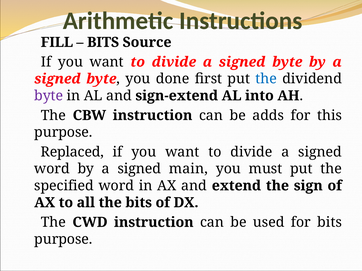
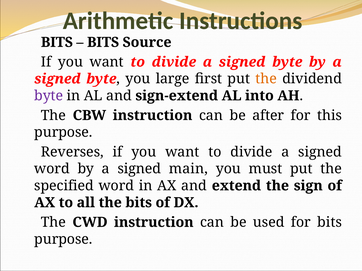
FILL: FILL -> BITS (57, 42)
done: done -> large (173, 79)
the colour: blue -> orange (266, 79)
adds: adds -> after (268, 116)
Replaced: Replaced -> Reverses (72, 152)
